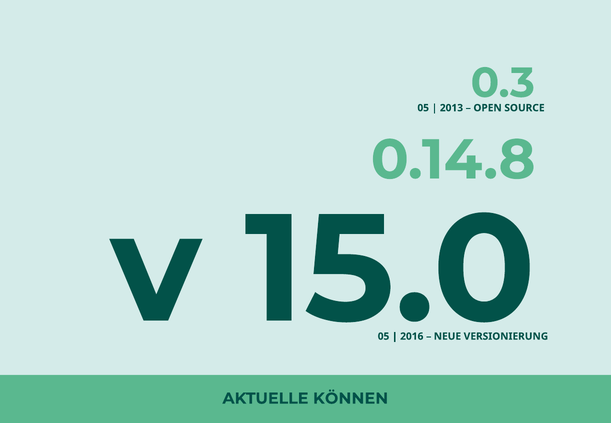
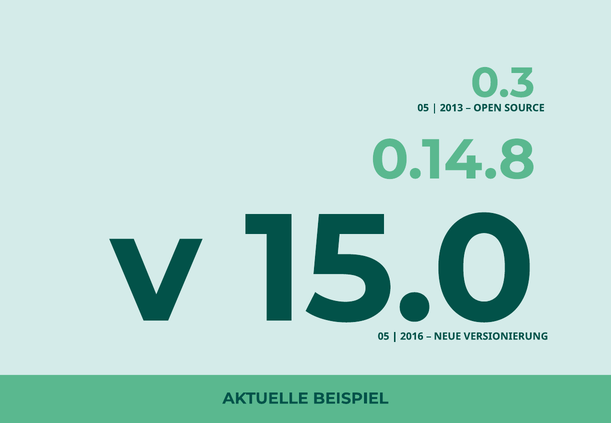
KÖNNEN: KÖNNEN -> BEISPIEL (351, 398)
